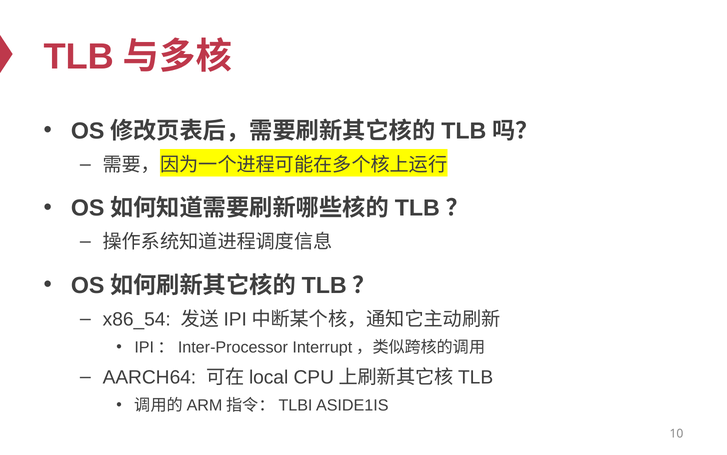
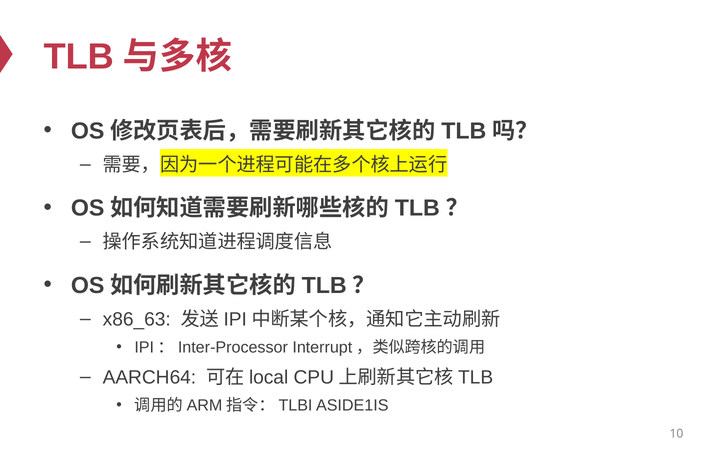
x86_54: x86_54 -> x86_63 (137, 319)
